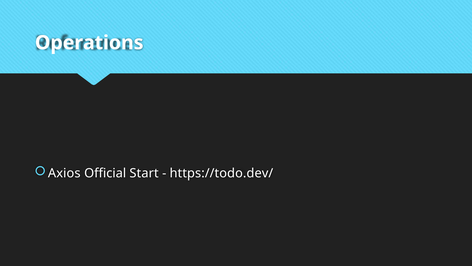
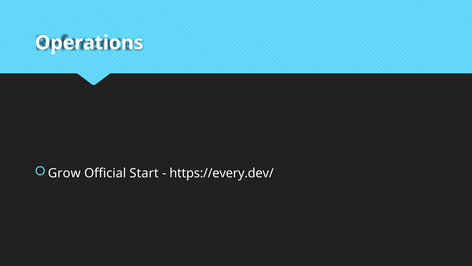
Axios: Axios -> Grow (64, 173)
https://todo.dev/: https://todo.dev/ -> https://every.dev/ (222, 173)
